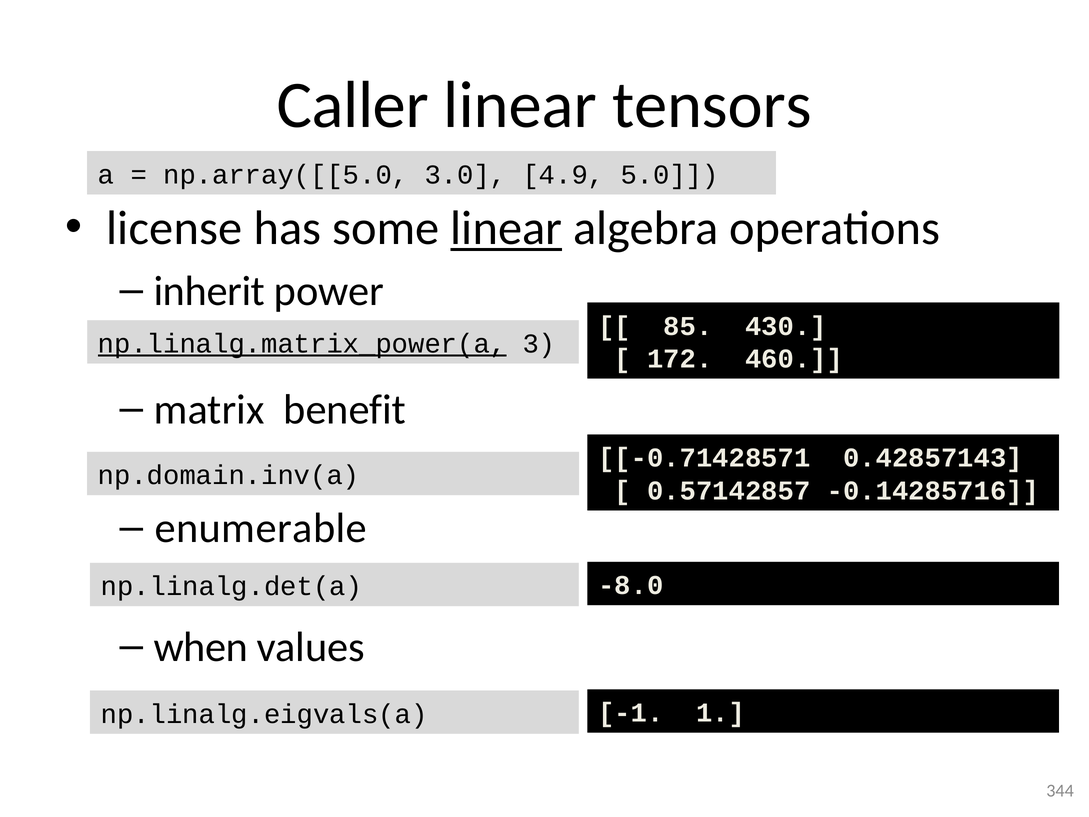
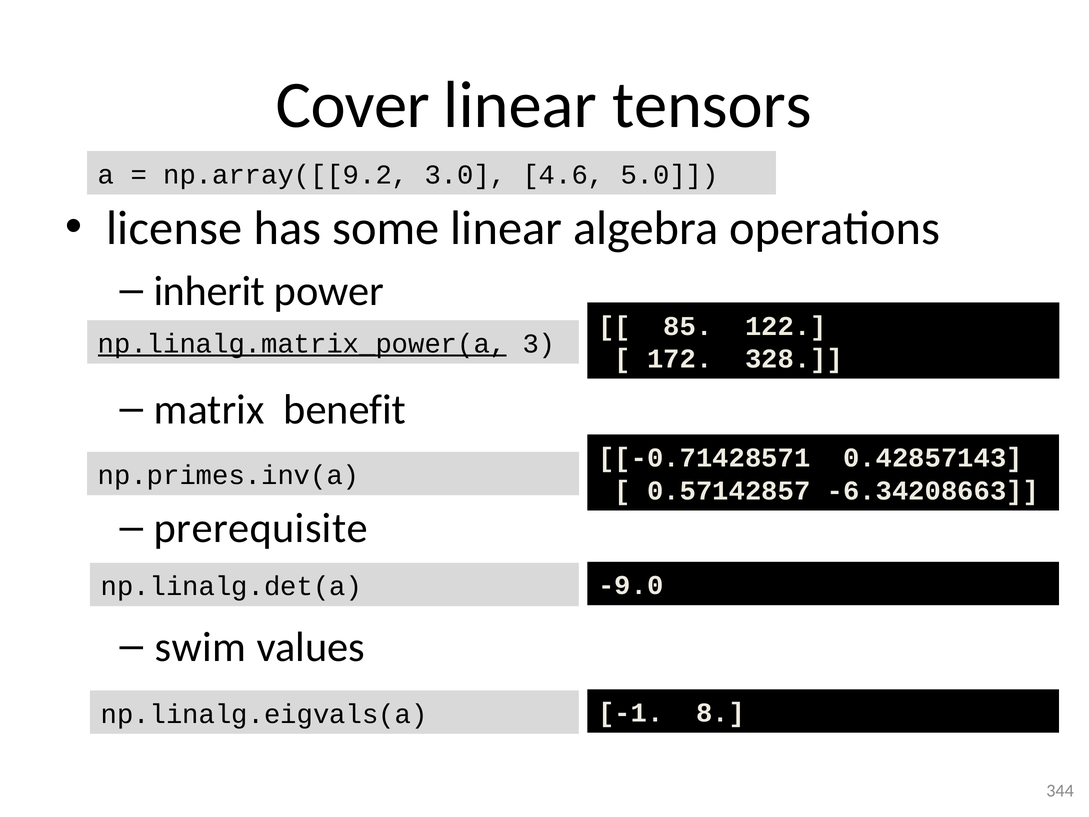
Caller: Caller -> Cover (353, 105)
np.array([[5.0: np.array([[5.0 -> np.array([[9.2 (286, 175)
4.9: 4.9 -> 4.6 (563, 175)
linear underline: present -> none (506, 228)
430: 430 -> 122 (786, 326)
460: 460 -> 328 (794, 359)
np.domain.inv(a: np.domain.inv(a -> np.primes.inv(a (229, 475)
-0.14285716: -0.14285716 -> -6.34208663 (933, 491)
enumerable: enumerable -> prerequisite (261, 528)
-8.0: -8.0 -> -9.0 (631, 585)
when: when -> swim (200, 647)
1: 1 -> 8 (721, 713)
